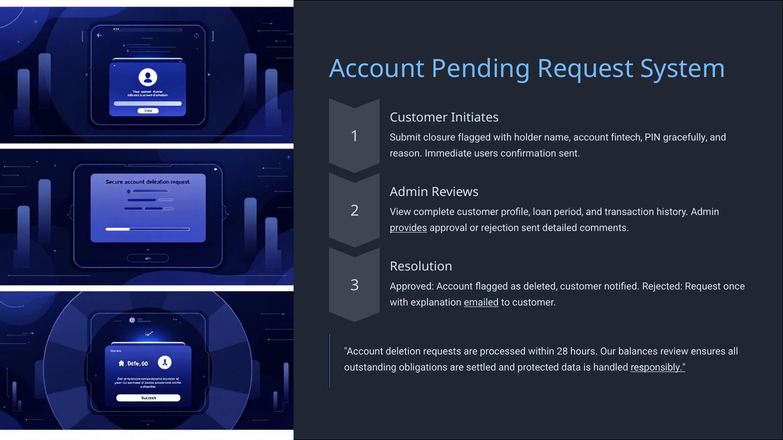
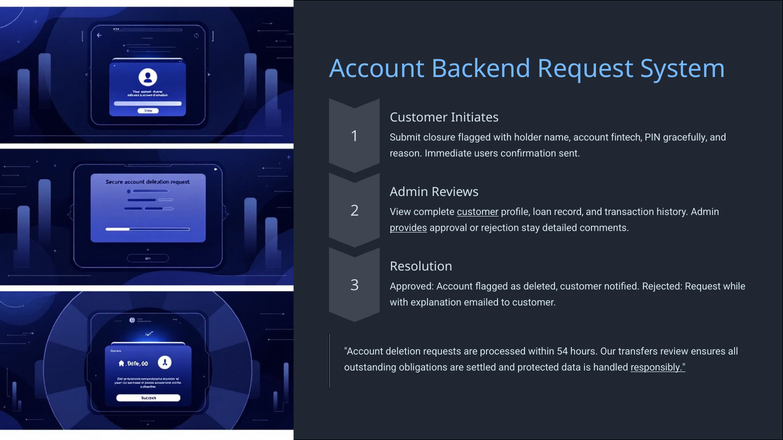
Pending: Pending -> Backend (481, 69)
customer underline: none -> present (478, 212)
period: period -> record (569, 212)
rejection sent: sent -> stay (531, 228)
once: once -> while (734, 287)
emailed underline: present -> none (481, 303)
28: 28 -> 54 (562, 352)
balances: balances -> transfers (638, 352)
